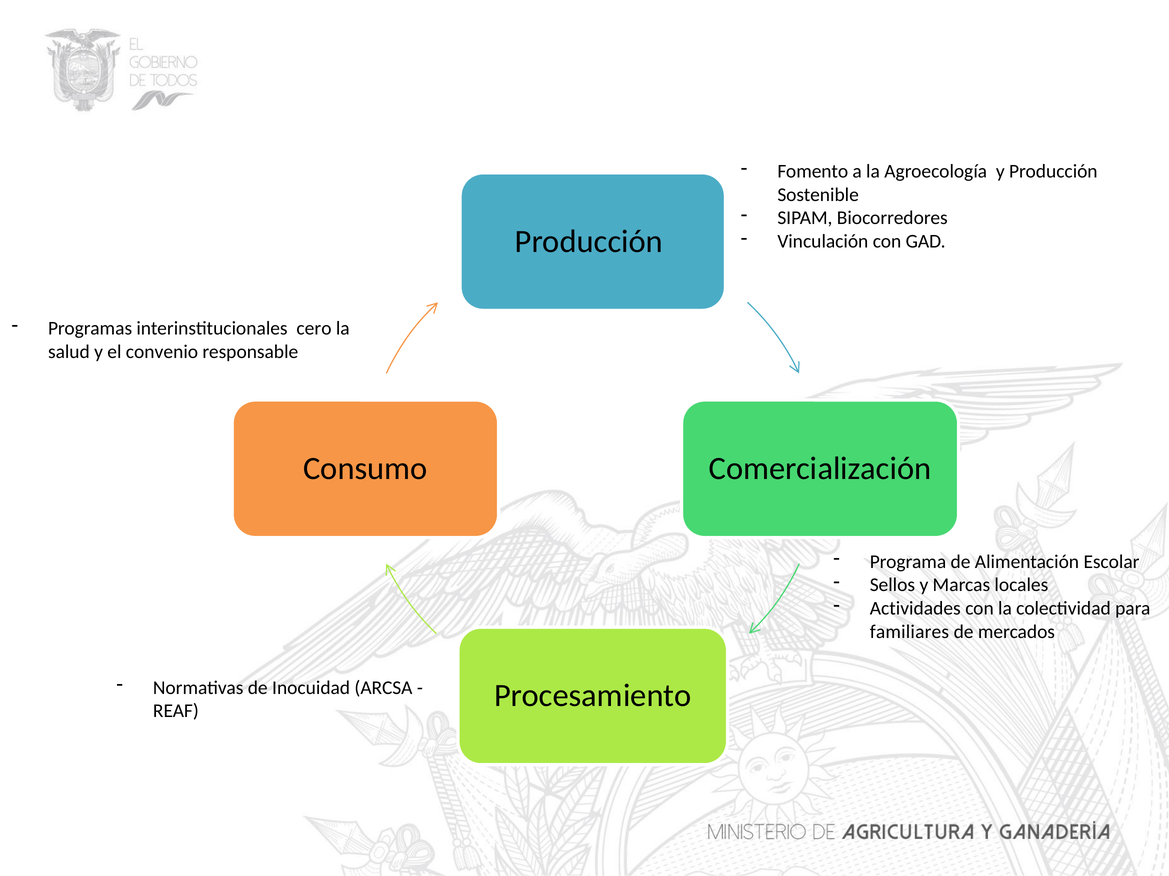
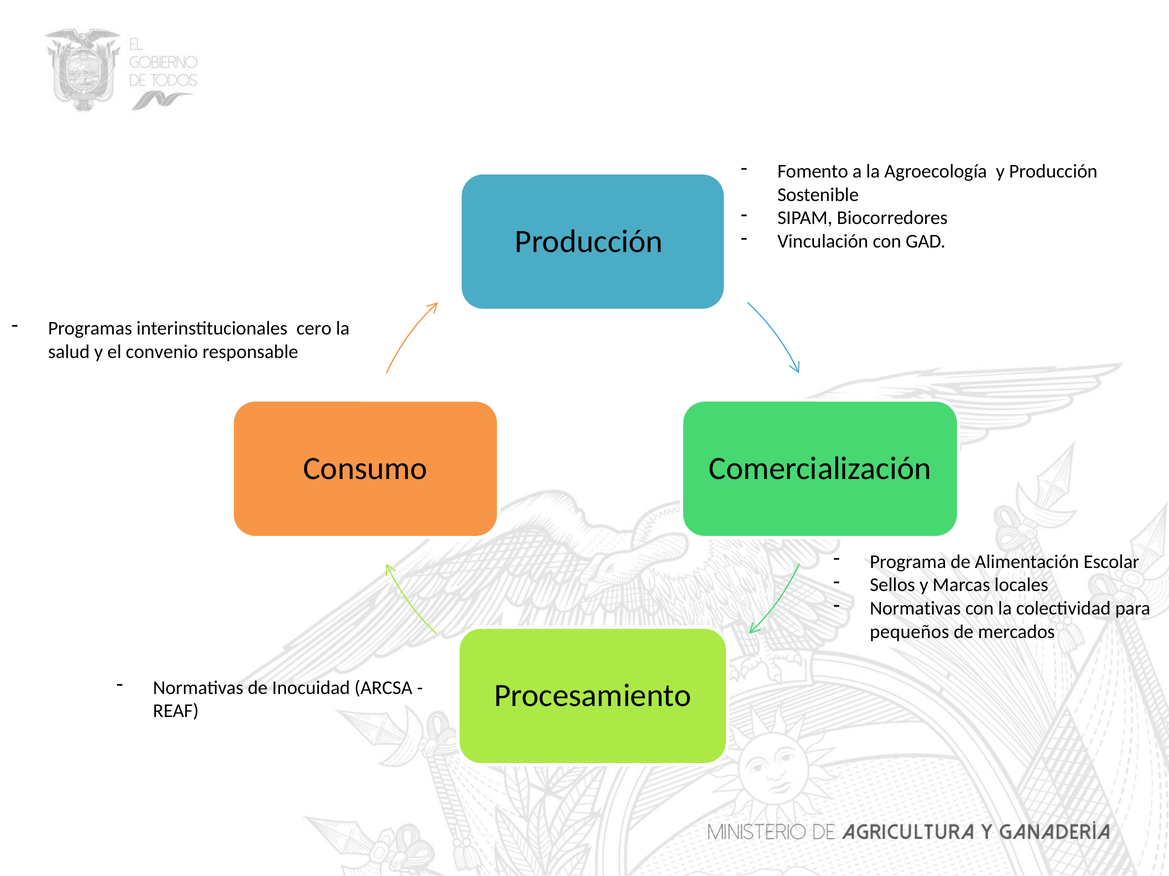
Actividades: Actividades -> Normativas (915, 609)
familiares: familiares -> pequeños (909, 632)
